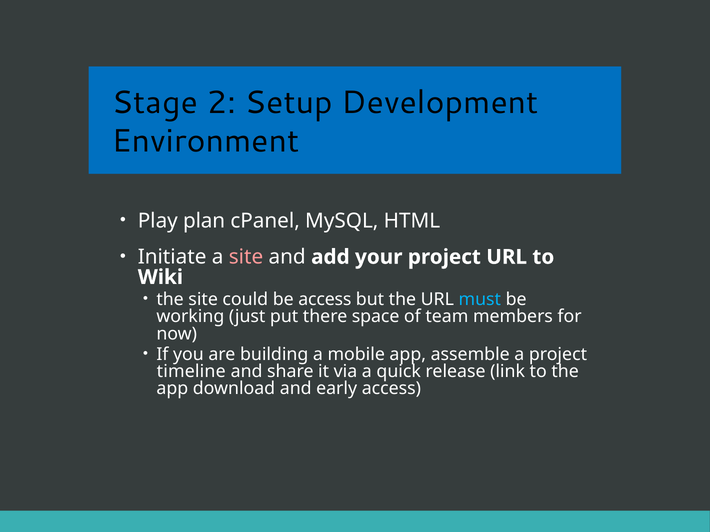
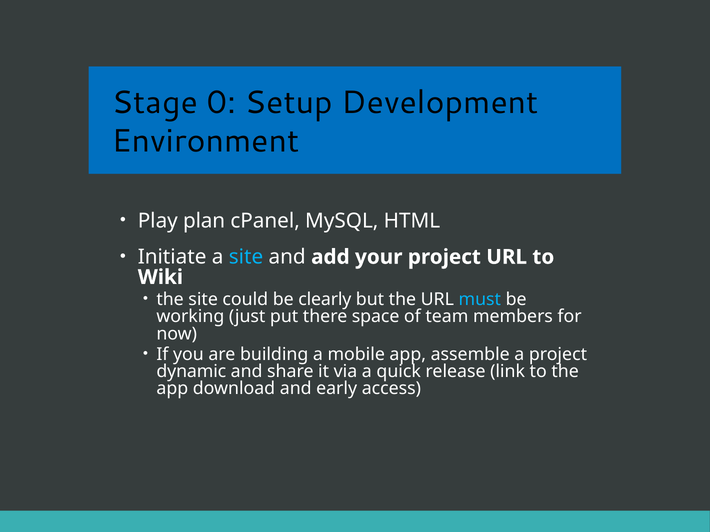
2: 2 -> 0 (221, 103)
site colour: pink -> light blue (246, 257)
be access: access -> clearly (325, 299)
timeline: timeline -> dynamic (191, 372)
